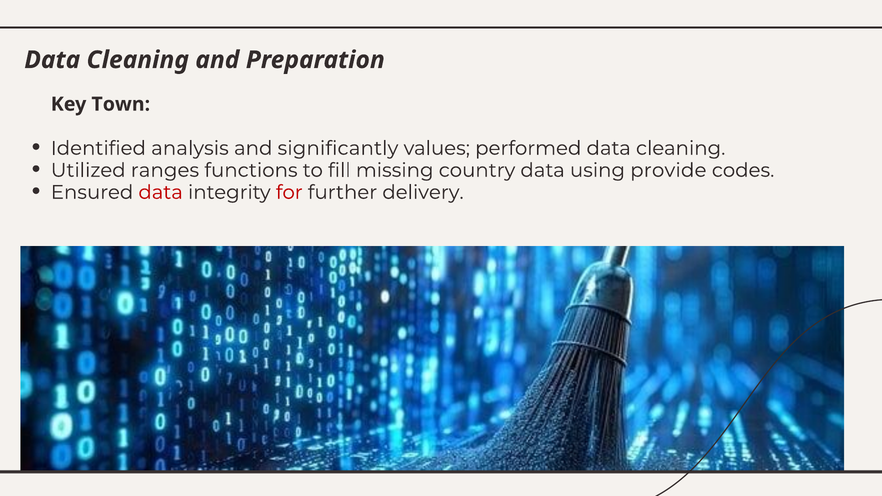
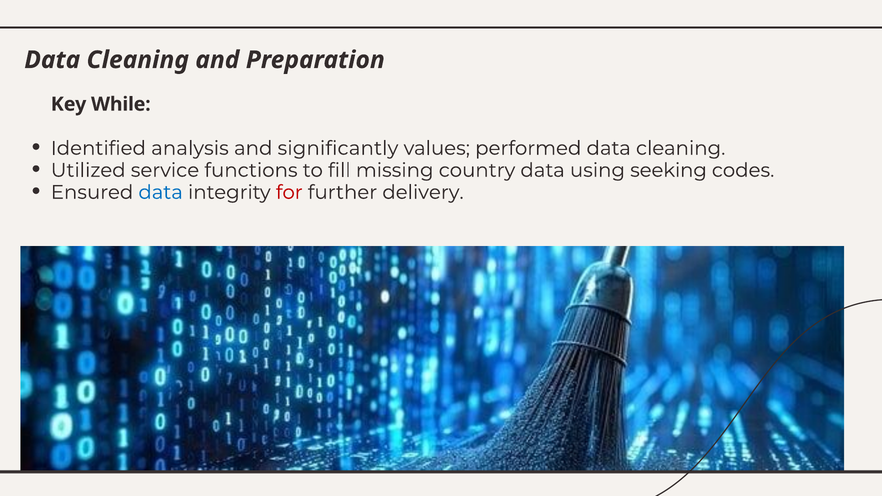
Town: Town -> While (121, 104)
ranges: ranges -> service (165, 170)
provide: provide -> seeking (669, 170)
data colour: red -> blue (161, 192)
